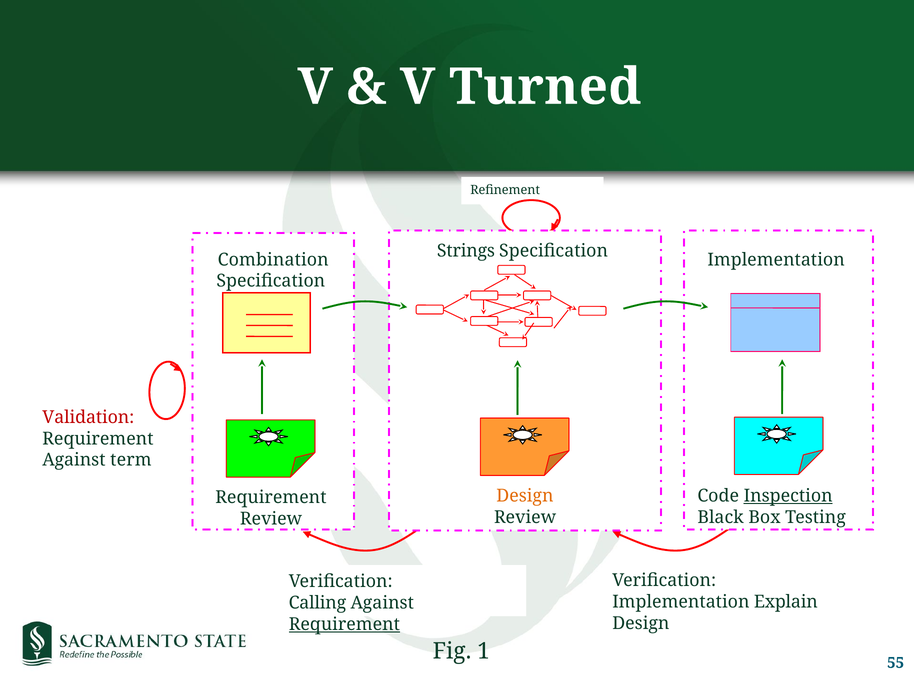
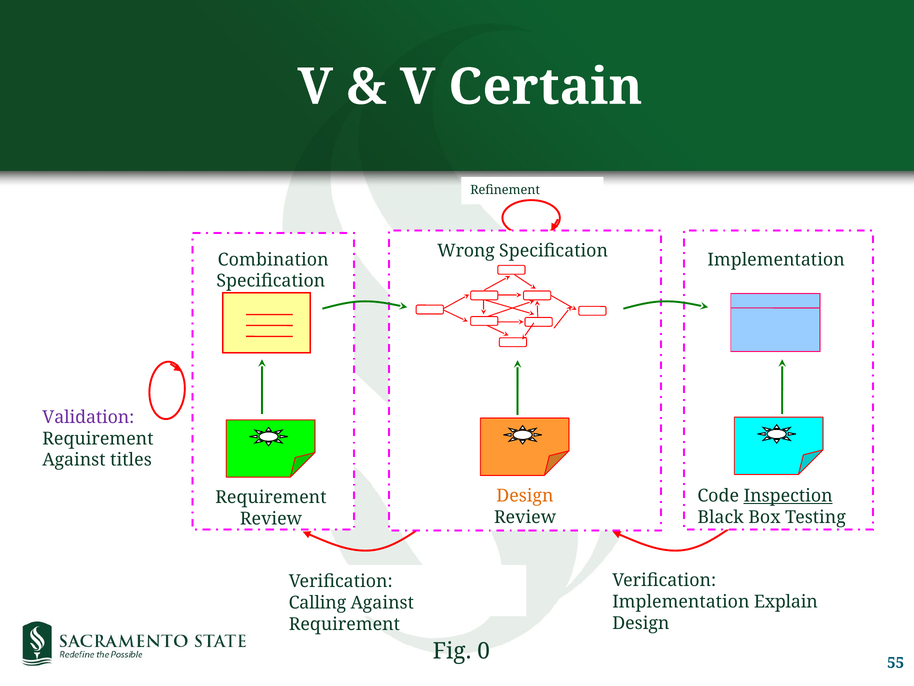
Turned: Turned -> Certain (545, 87)
Strings: Strings -> Wrong (466, 251)
Validation colour: red -> purple (88, 417)
term: term -> titles (131, 460)
Requirement underline: present -> none (344, 624)
1: 1 -> 0 (484, 651)
